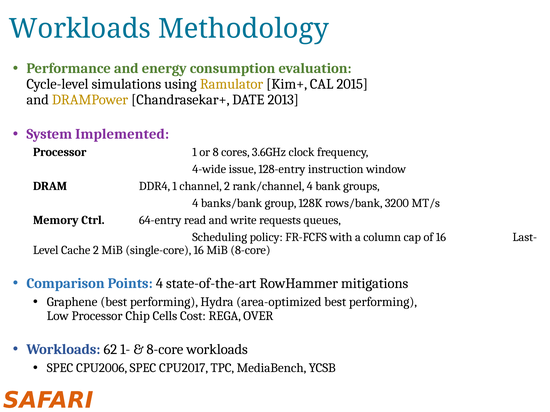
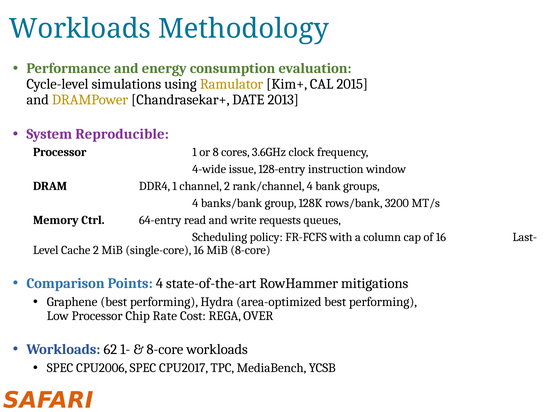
Implemented: Implemented -> Reproducible (122, 134)
Cells: Cells -> Rate (165, 316)
